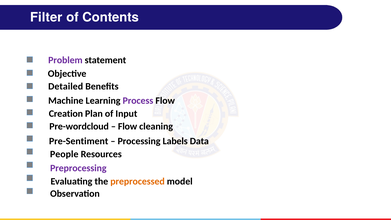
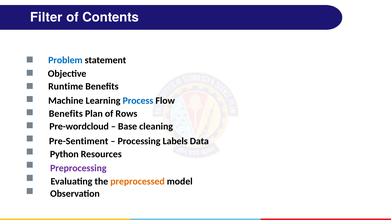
Problem colour: purple -> blue (65, 60)
Detailed: Detailed -> Runtime (66, 86)
Process colour: purple -> blue (138, 101)
Creation: Creation -> Benefits (66, 114)
Input: Input -> Rows (126, 114)
Flow: Flow -> Base (128, 126)
People: People -> Python (64, 154)
